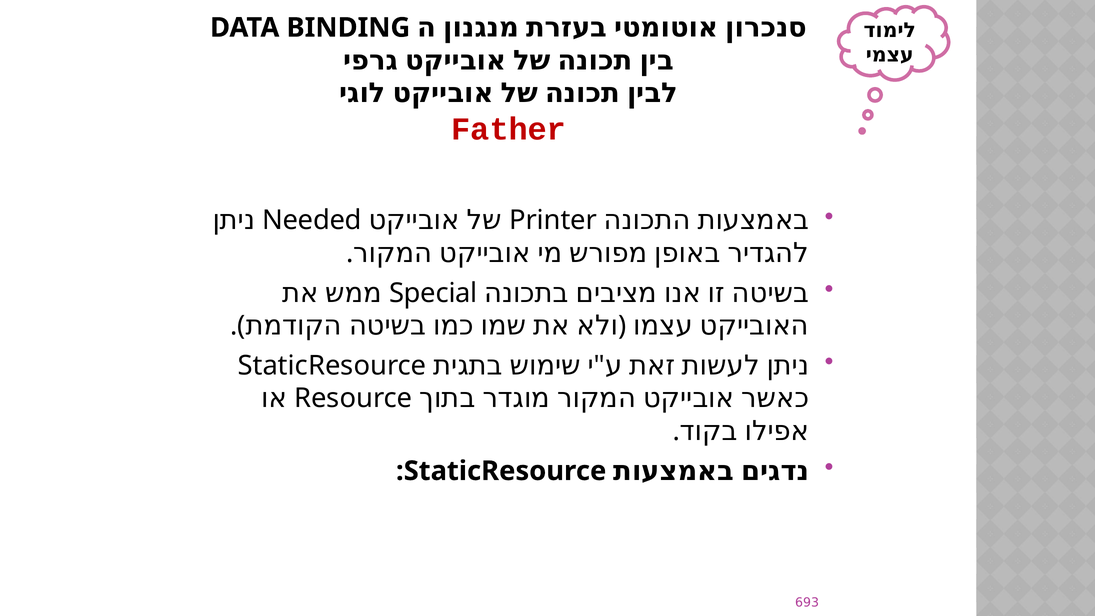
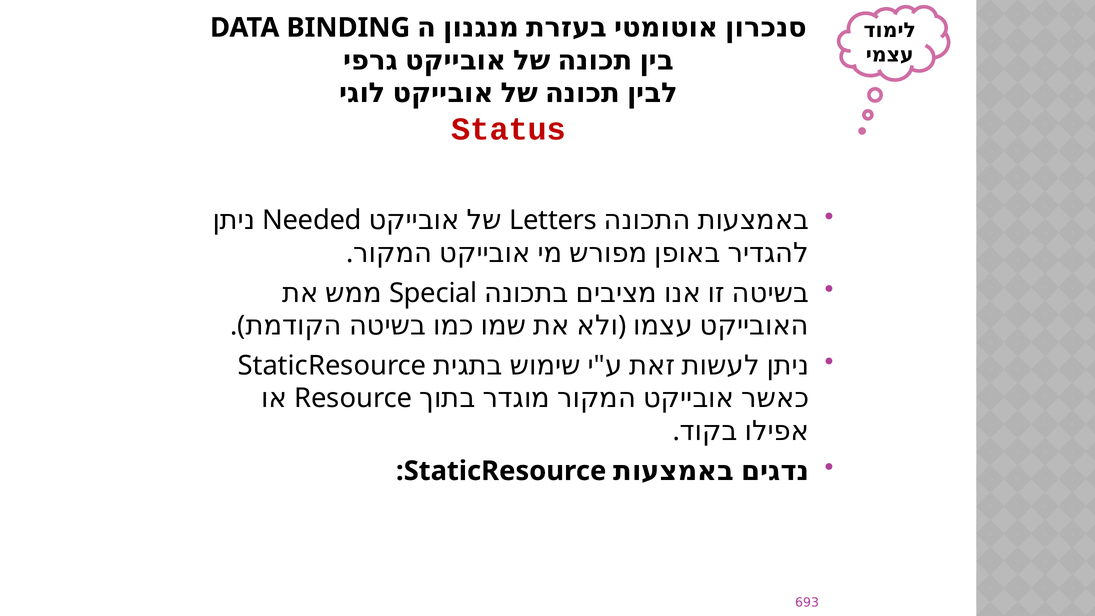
Father: Father -> Status (509, 129)
Printer: Printer -> Letters (553, 220)
